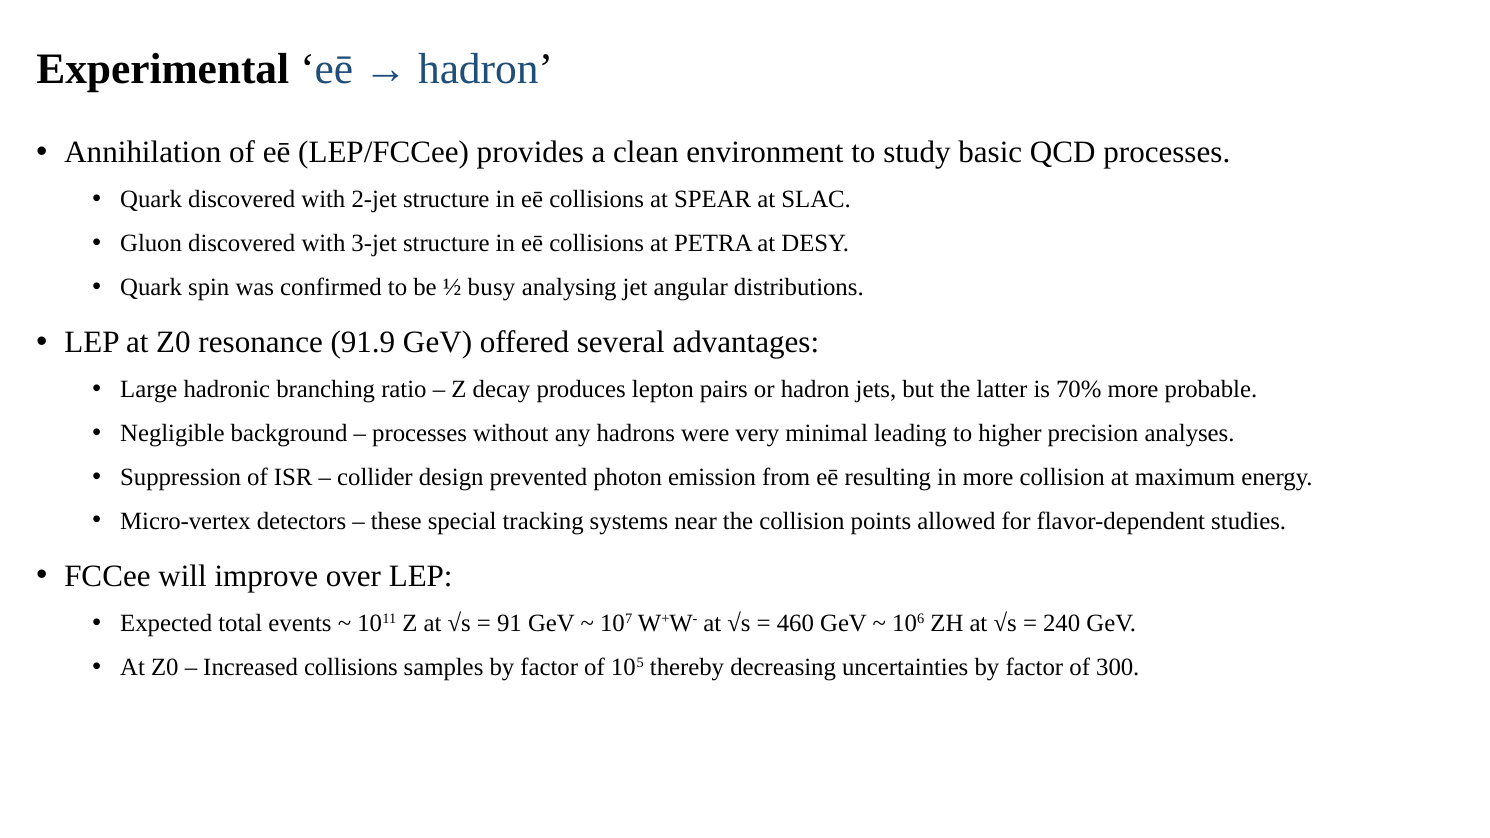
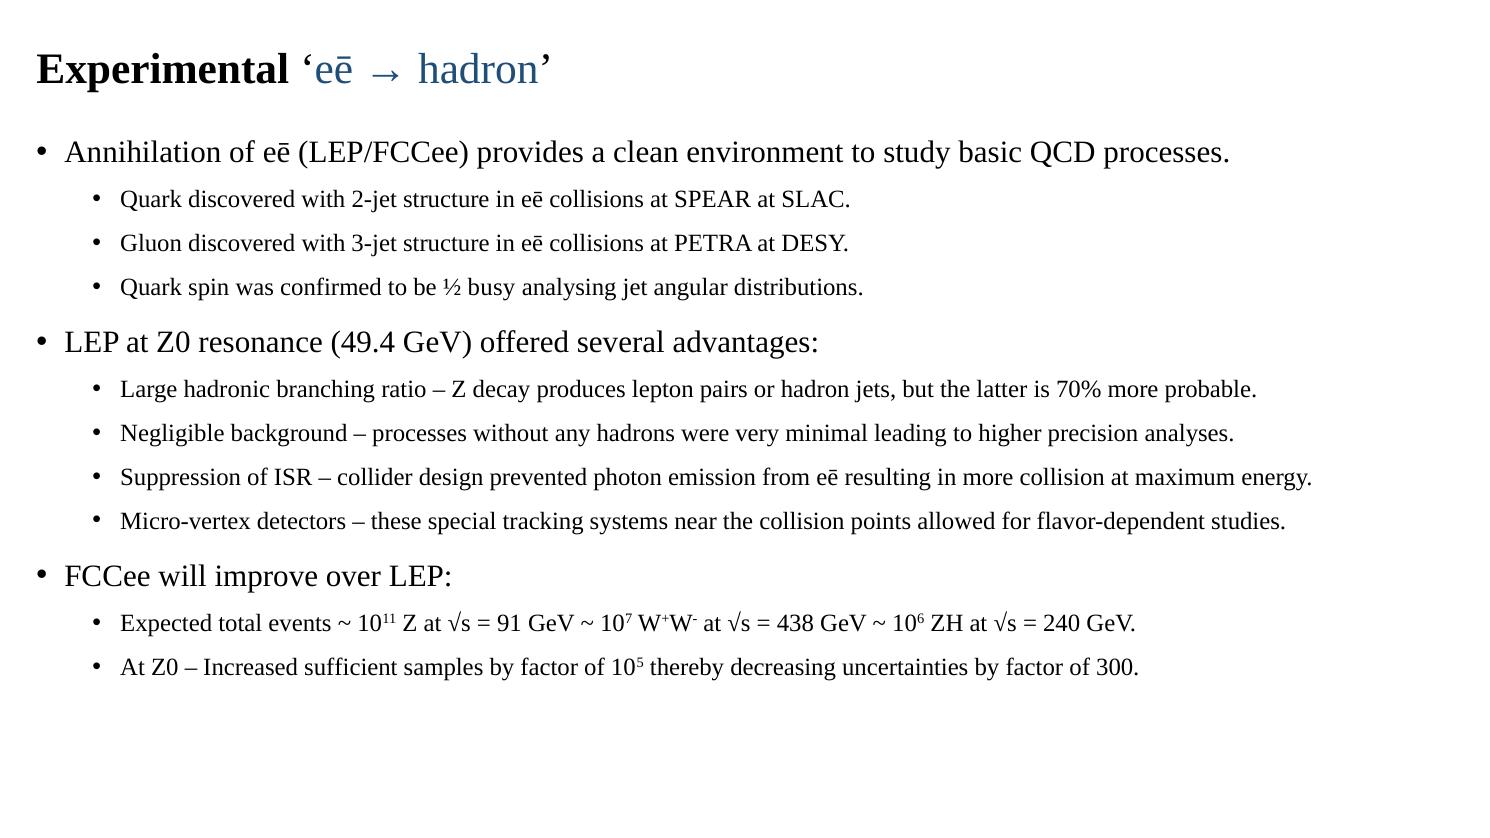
91.9: 91.9 -> 49.4 (363, 342)
460: 460 -> 438 (795, 623)
Increased collisions: collisions -> sufficient (351, 667)
